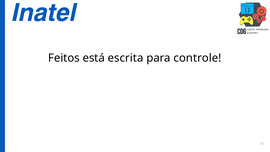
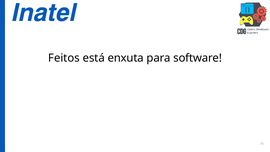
escrita: escrita -> enxuta (126, 58)
controle: controle -> software (198, 58)
